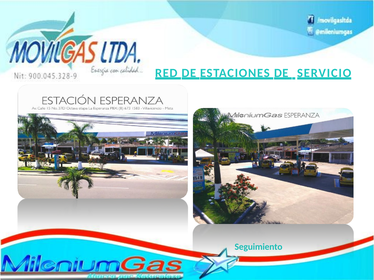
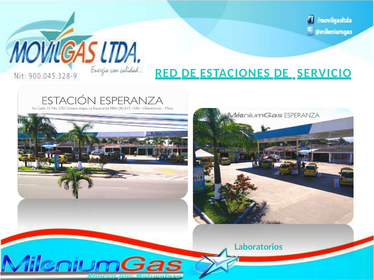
Seguimiento: Seguimiento -> Laboratorios (259, 247)
